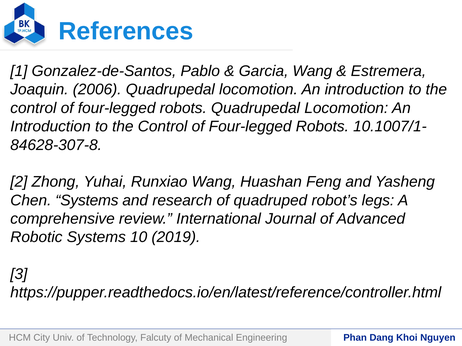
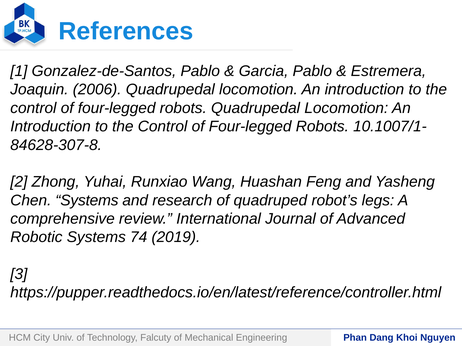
Garcia Wang: Wang -> Pablo (312, 71)
10: 10 -> 74 (139, 238)
